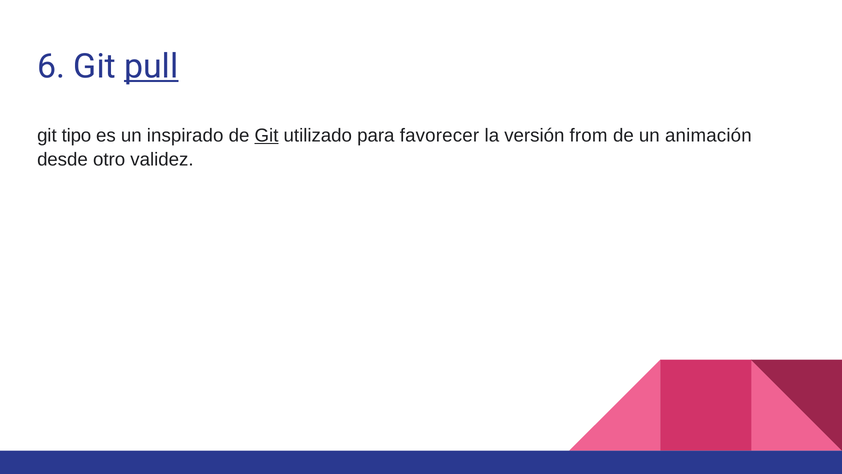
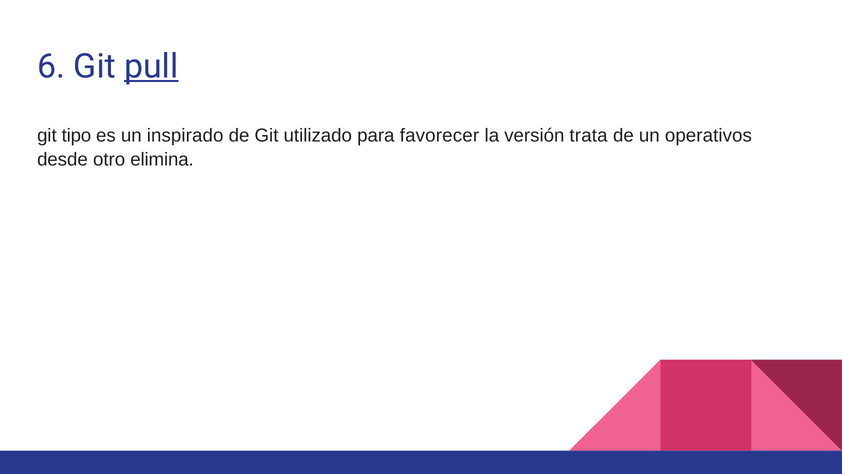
Git underline: present -> none (267, 135)
from: from -> trata (589, 135)
animación: animación -> operativos (708, 135)
validez: validez -> elimina (162, 159)
